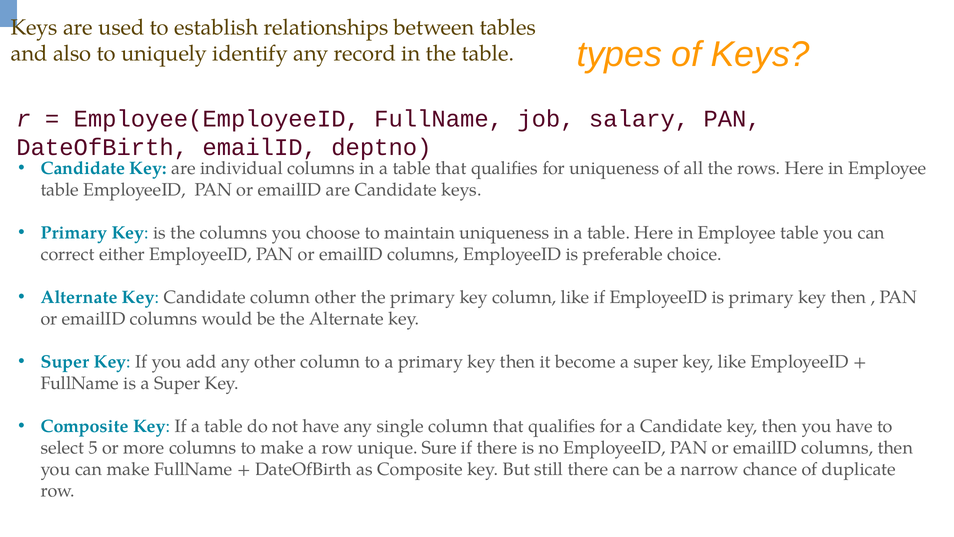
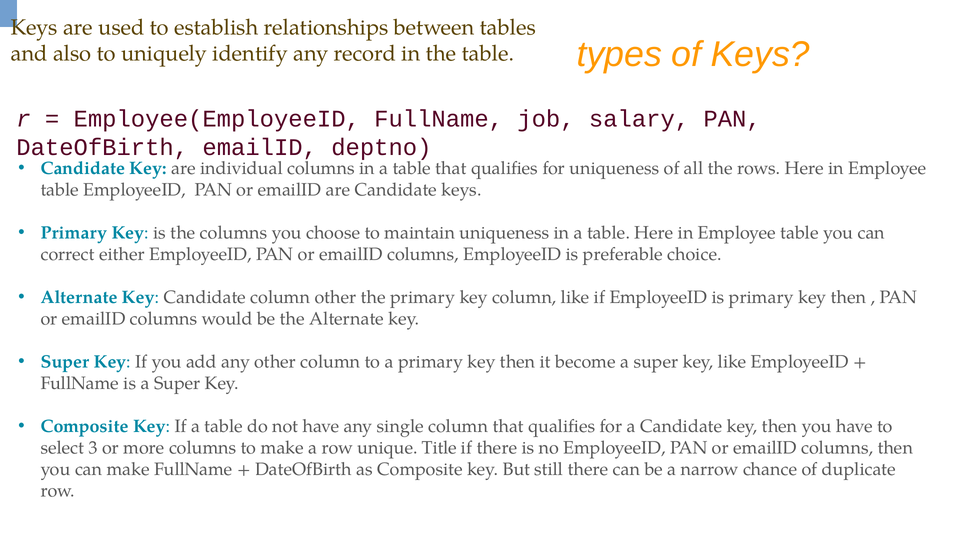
5: 5 -> 3 (93, 447)
Sure: Sure -> Title (439, 447)
